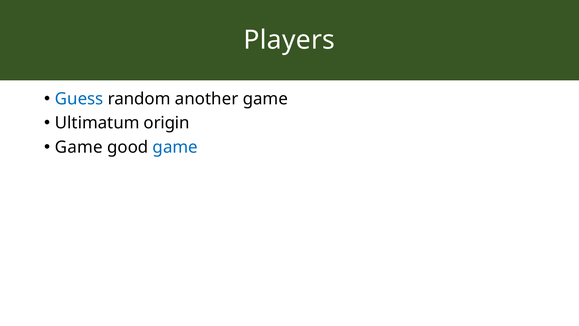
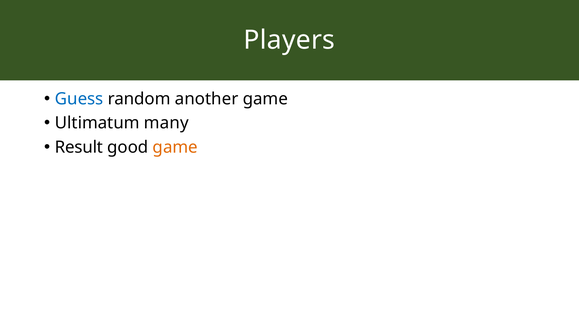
origin: origin -> many (166, 123)
Game: Game -> Result (79, 147)
game colour: blue -> orange (175, 147)
